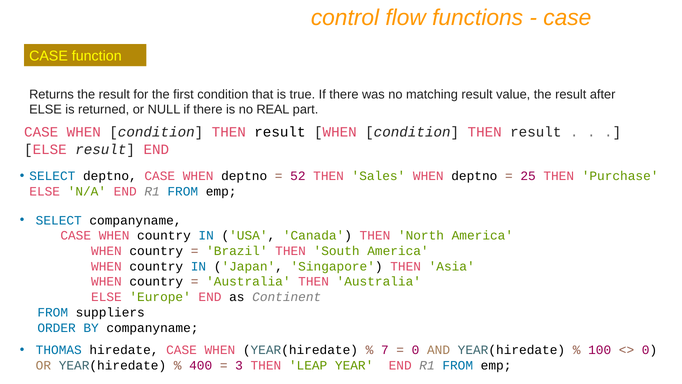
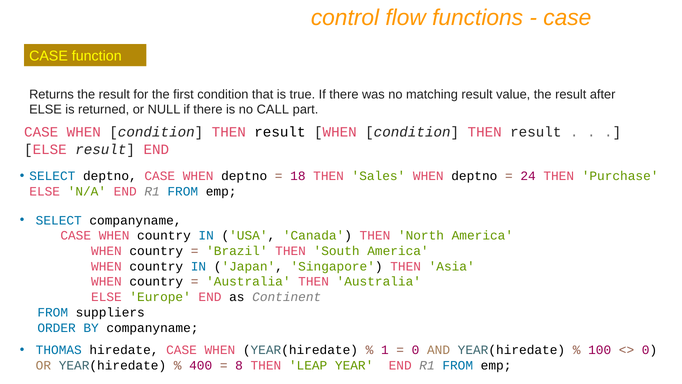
REAL: REAL -> CALL (273, 110)
52: 52 -> 18 (298, 176)
25: 25 -> 24 (528, 176)
7: 7 -> 1 (385, 350)
3: 3 -> 8 (239, 365)
